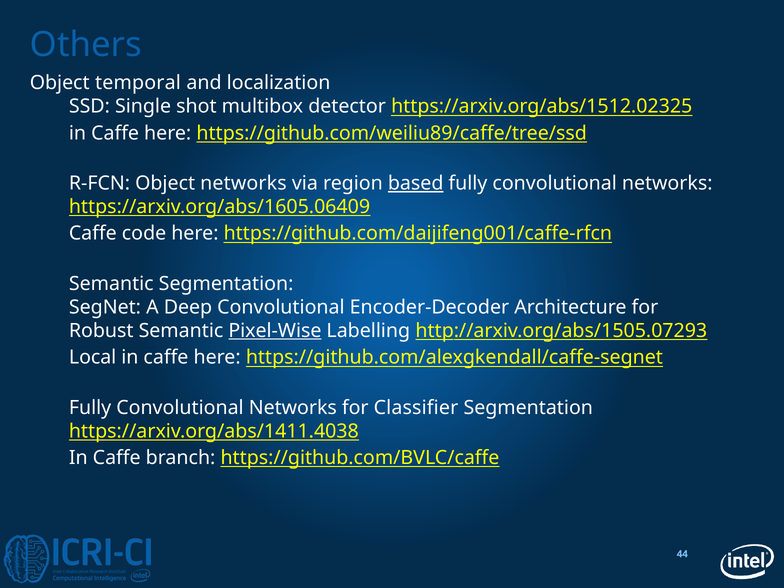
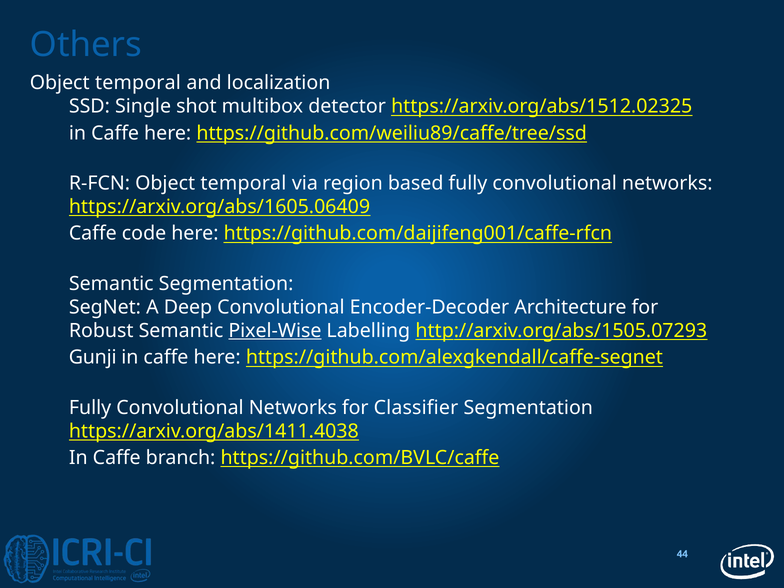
R-FCN Object networks: networks -> temporal (243, 183)
based underline: present -> none (416, 183)
Local: Local -> Gunji (93, 357)
